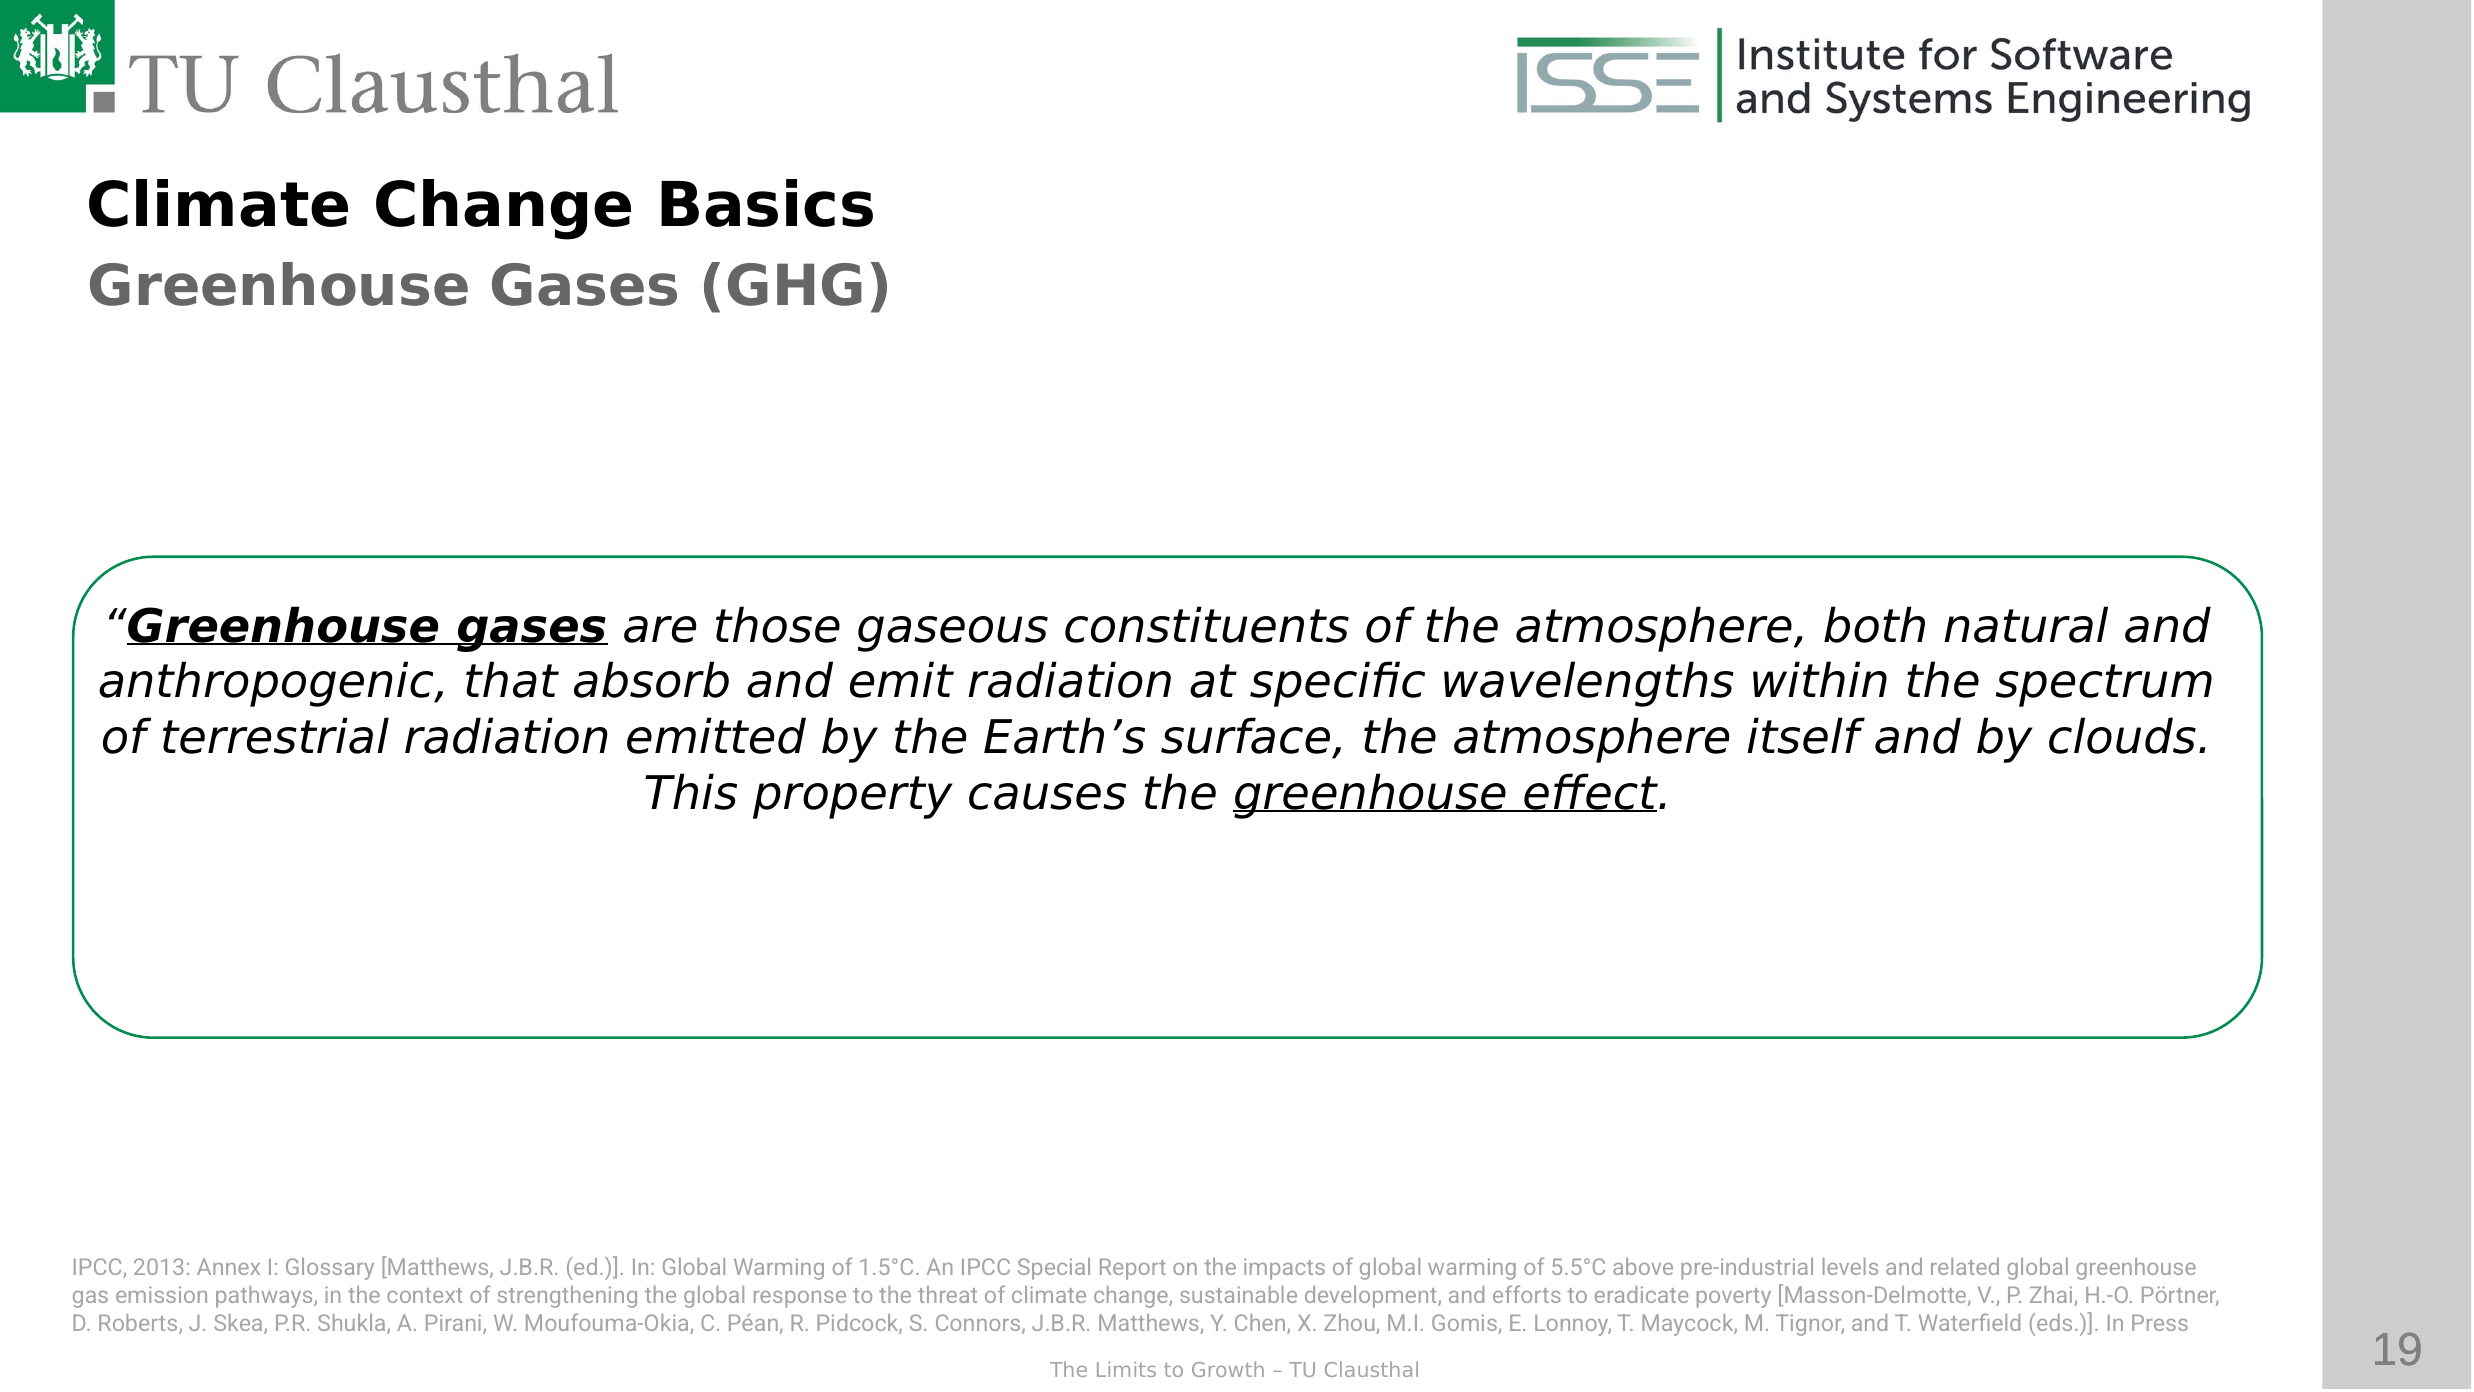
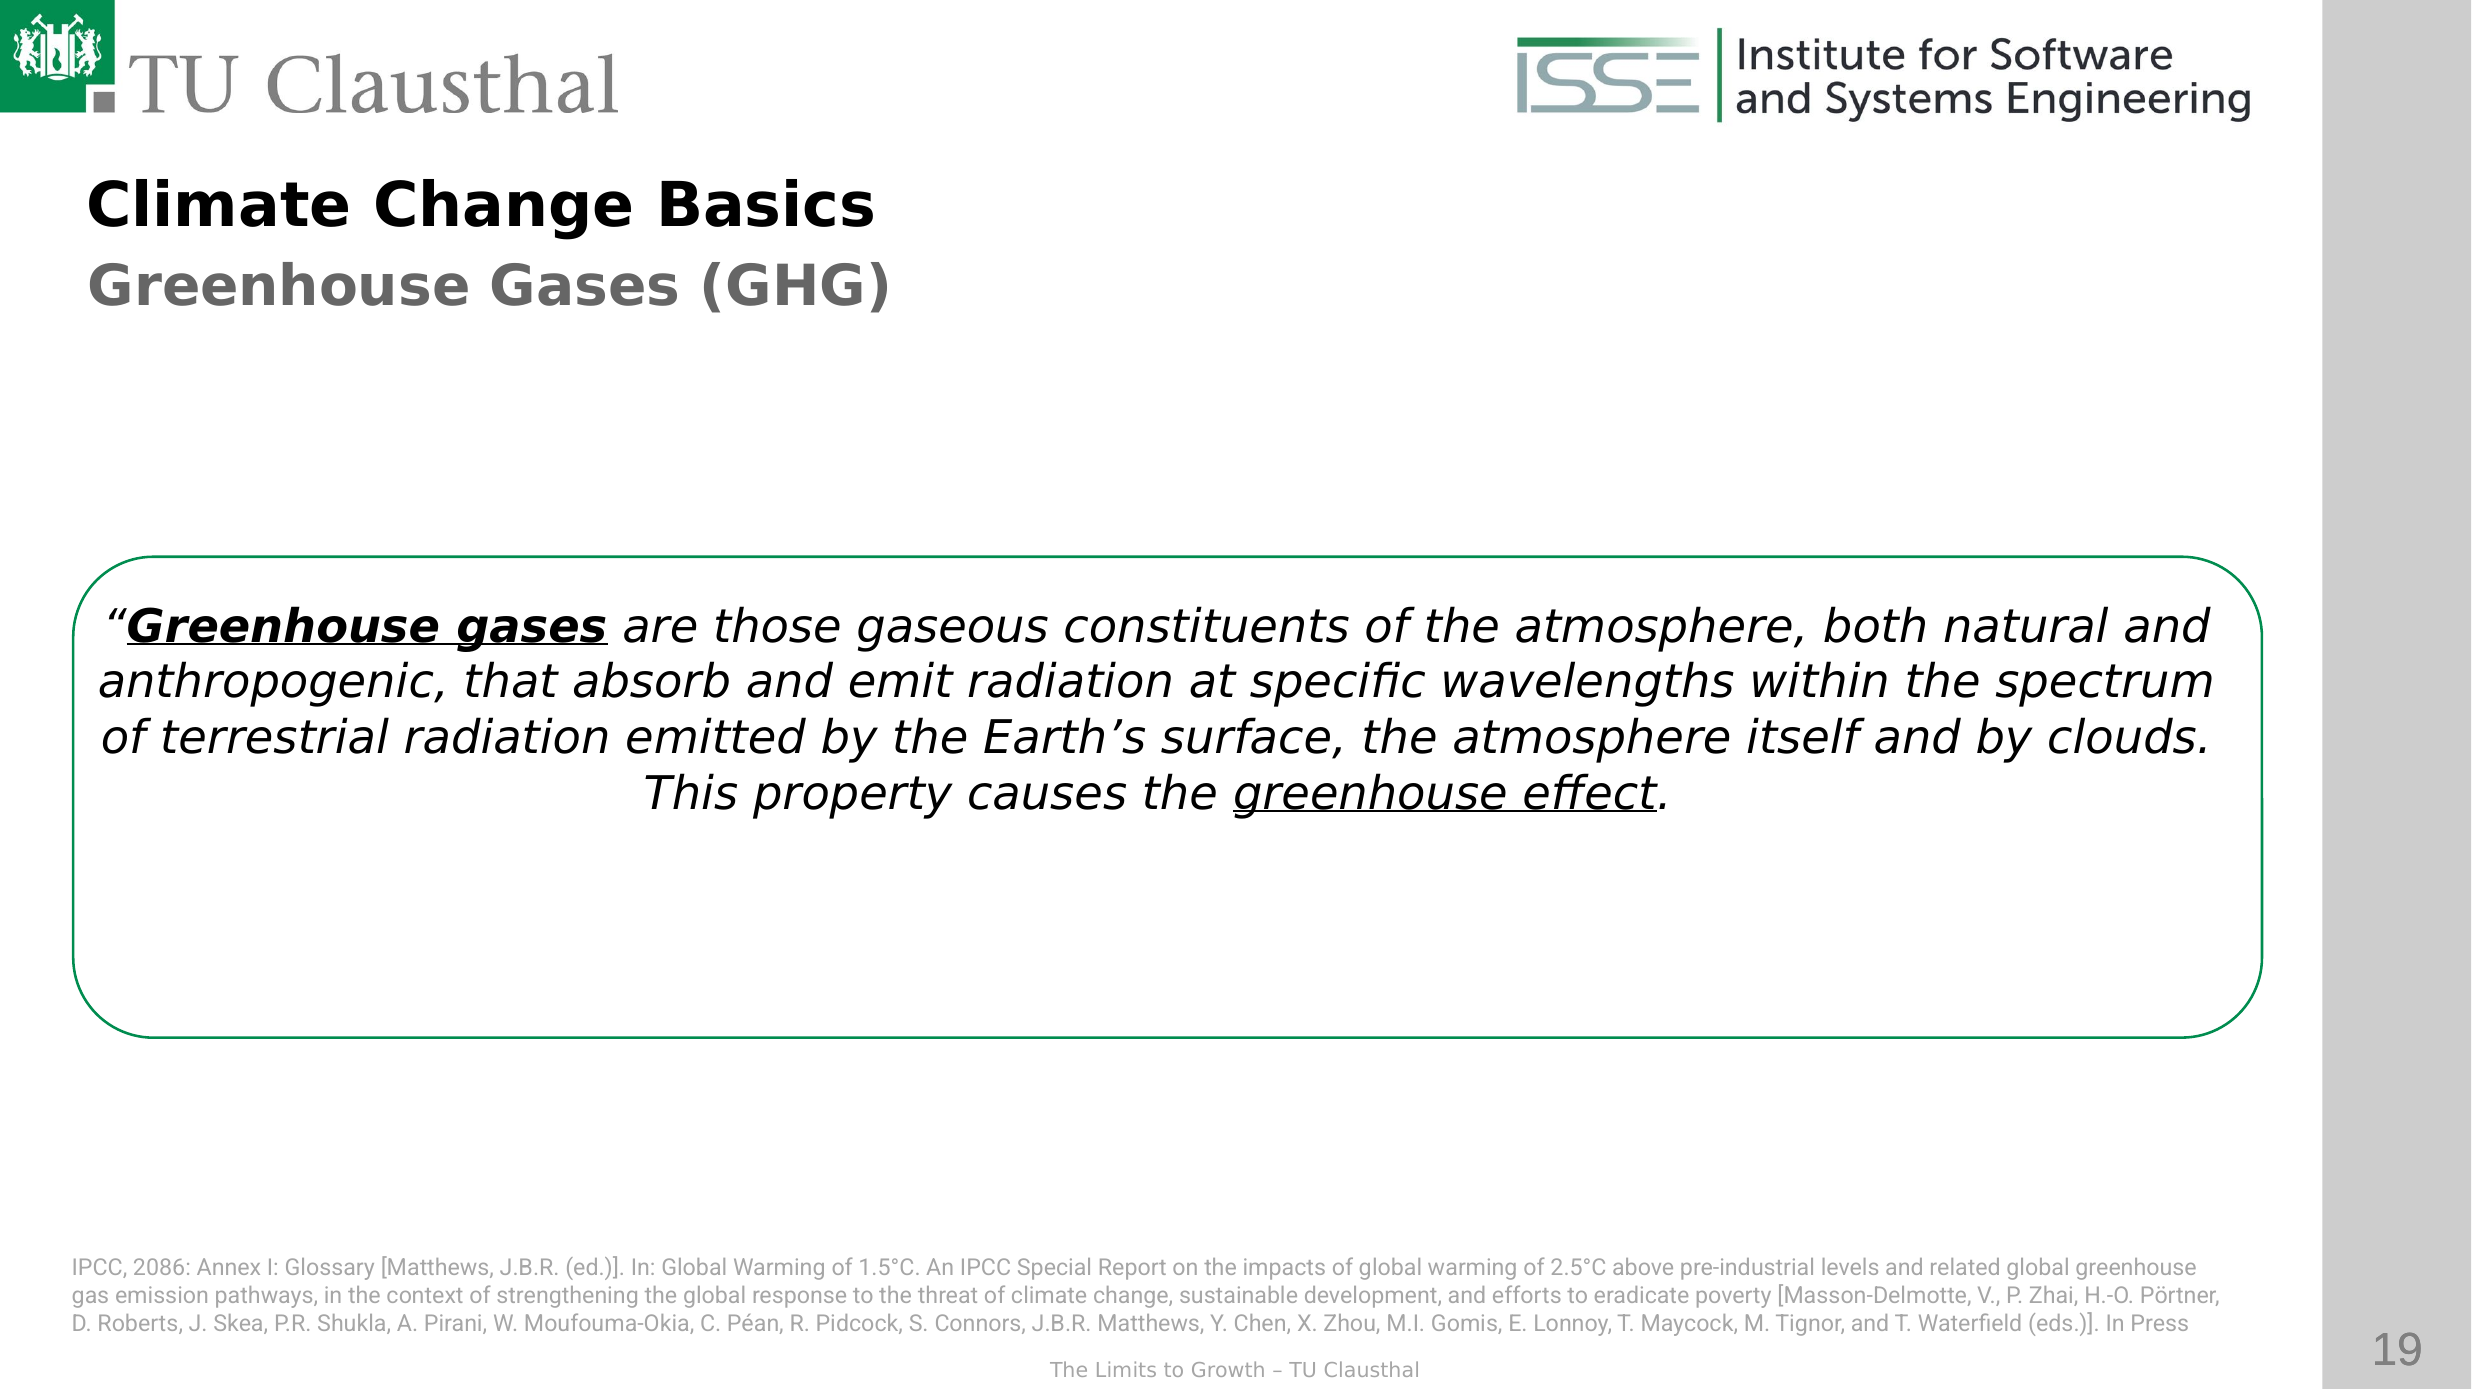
2013: 2013 -> 2086 (162, 1268)
5.5°C: 5.5°C -> 2.5°C (1578, 1268)
